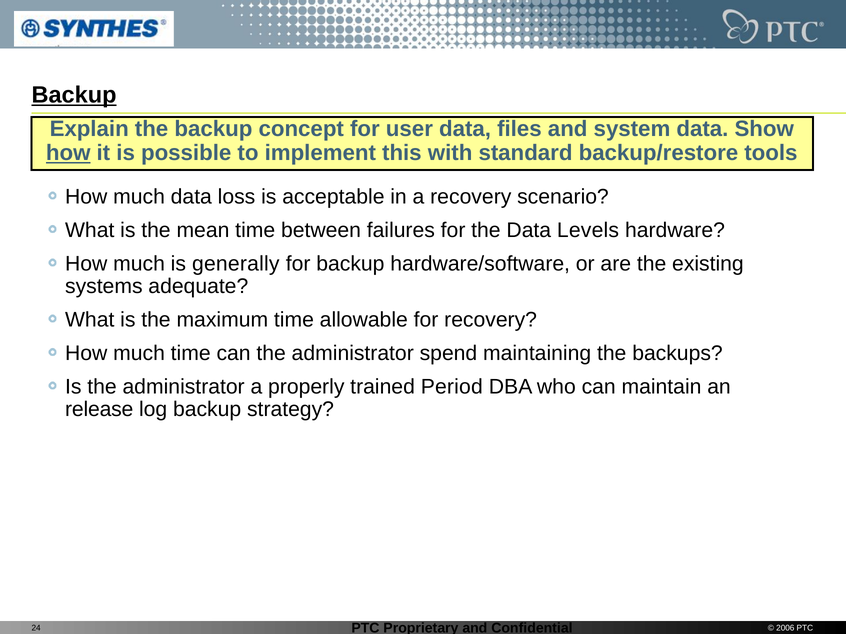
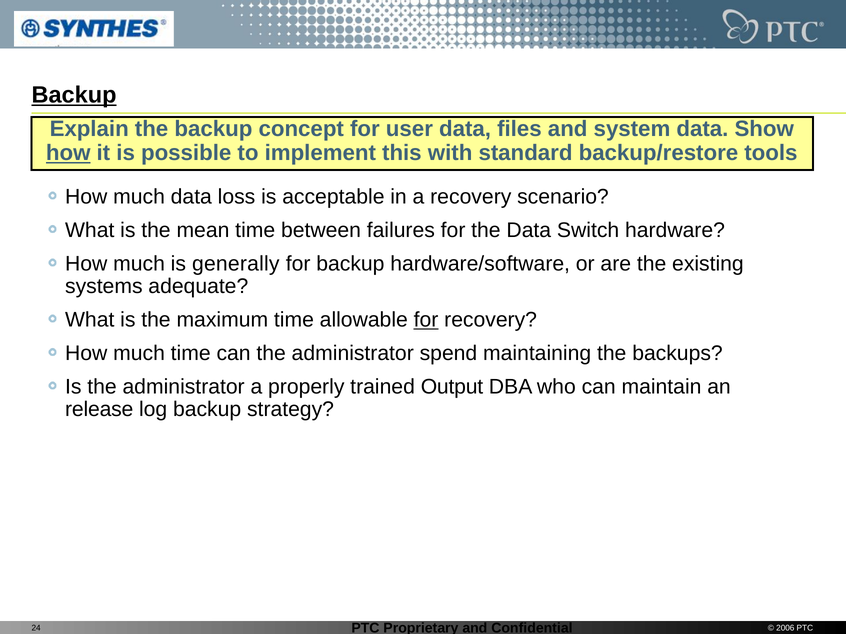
Levels: Levels -> Switch (588, 230)
for underline: none -> present (426, 320)
Period: Period -> Output (452, 387)
